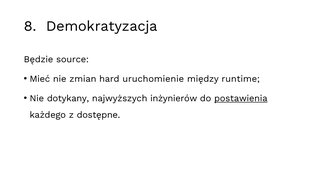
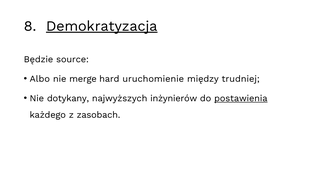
Demokratyzacja underline: none -> present (102, 26)
Mieć: Mieć -> Albo (40, 79)
zmian: zmian -> merge (83, 79)
runtime: runtime -> trudniej (241, 79)
dostępne: dostępne -> zasobach (98, 115)
